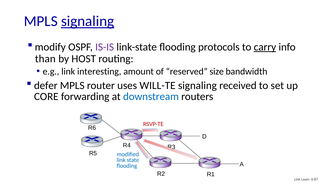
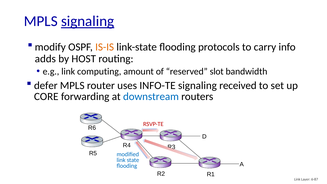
IS-IS colour: purple -> orange (105, 47)
carry underline: present -> none (265, 47)
than: than -> adds (45, 59)
interesting: interesting -> computing (99, 71)
size: size -> slot (217, 71)
WILL-TE: WILL-TE -> INFO-TE (158, 85)
